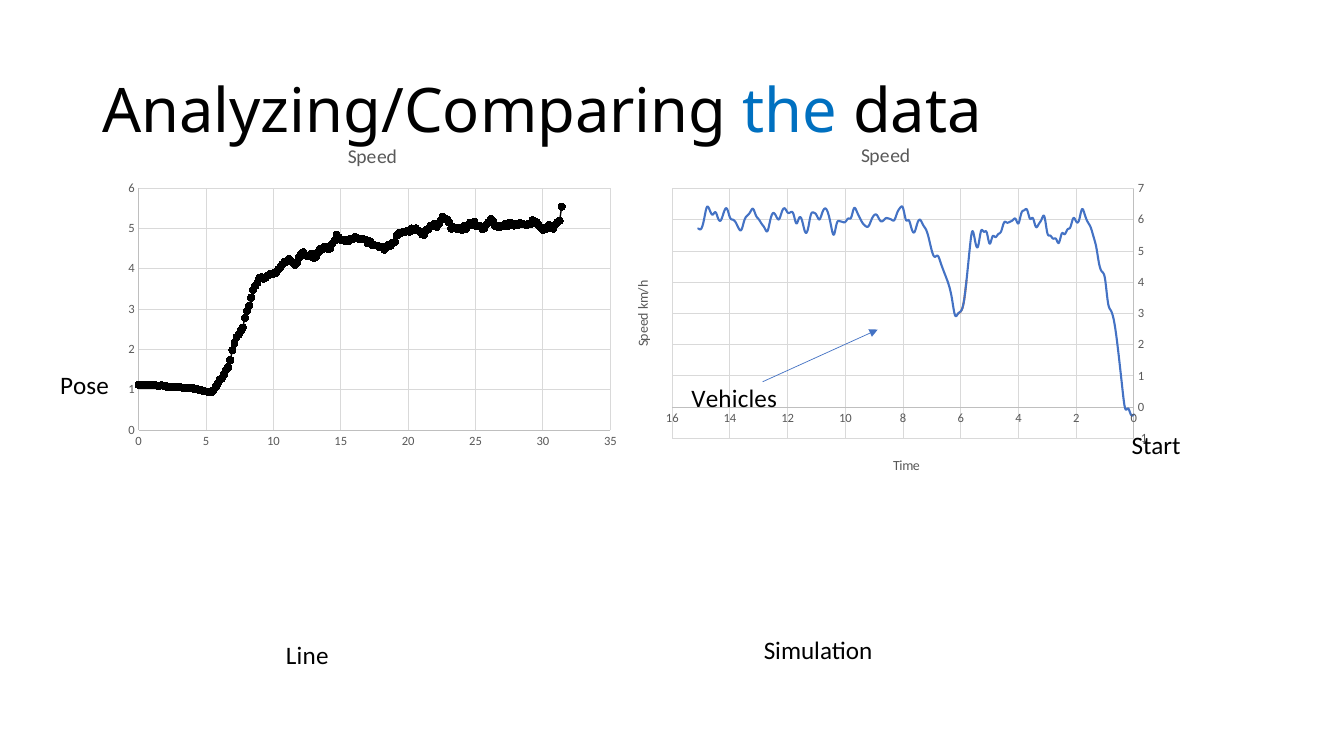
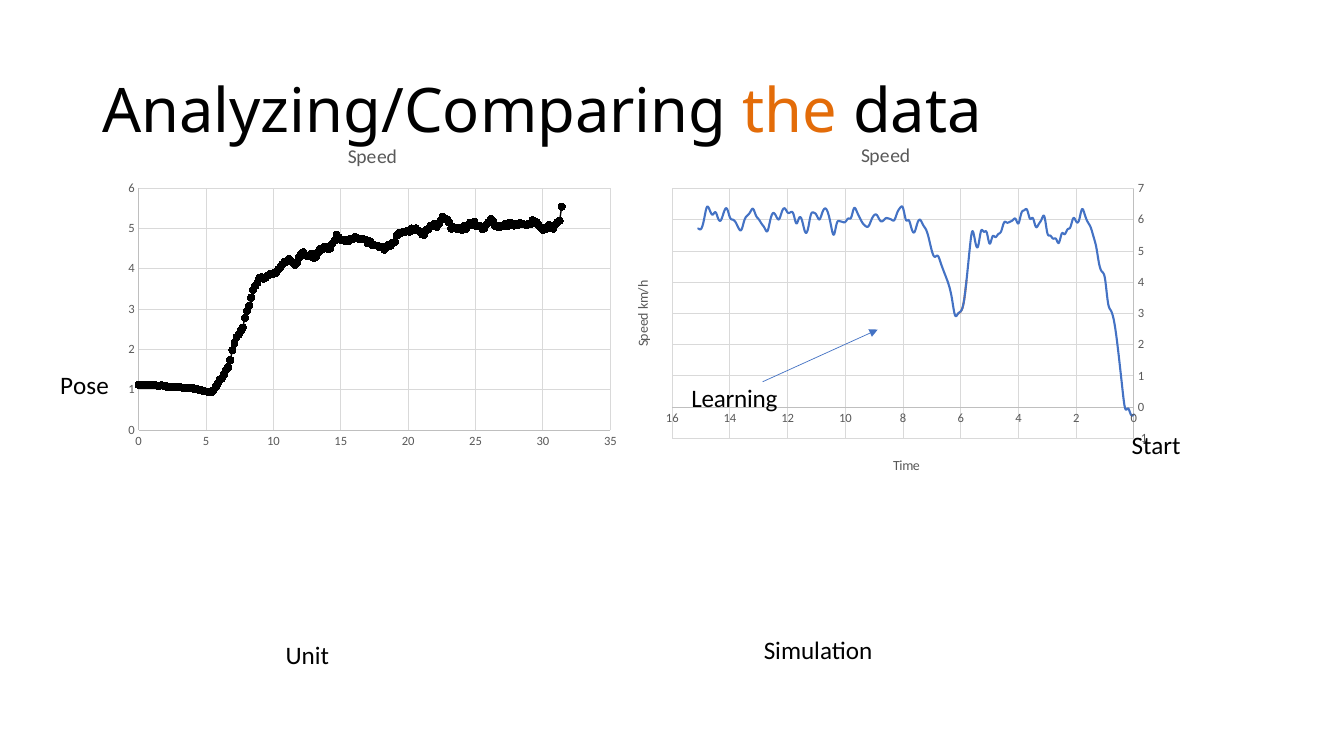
the colour: blue -> orange (790, 113)
Vehicles: Vehicles -> Learning (734, 399)
Line: Line -> Unit (307, 656)
